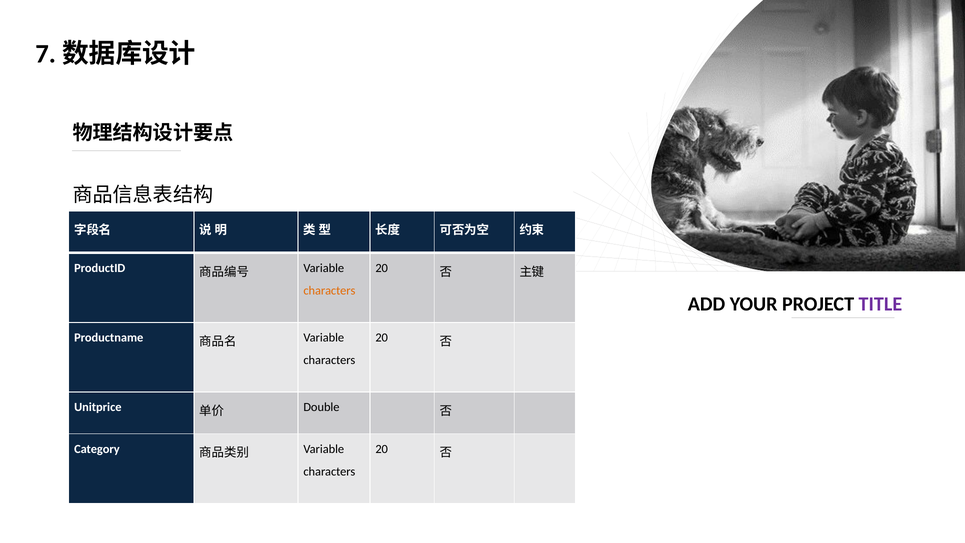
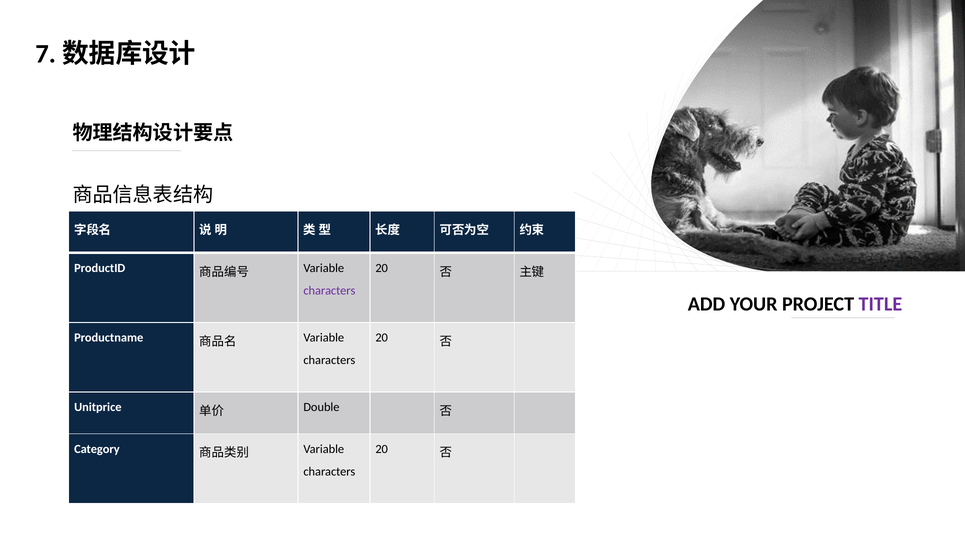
characters colour: orange -> purple (329, 291)
